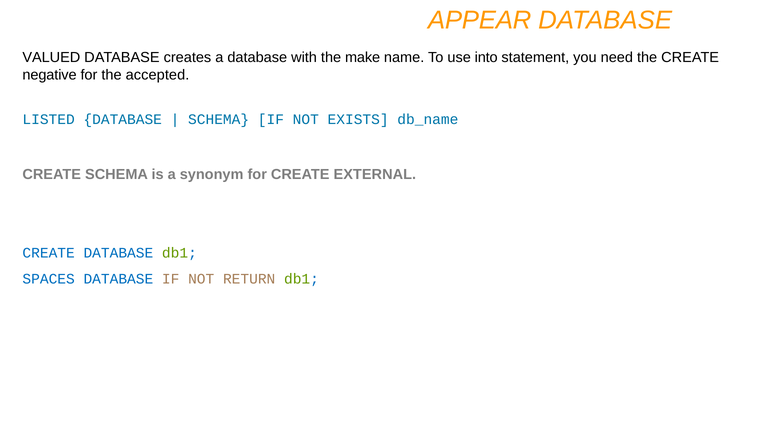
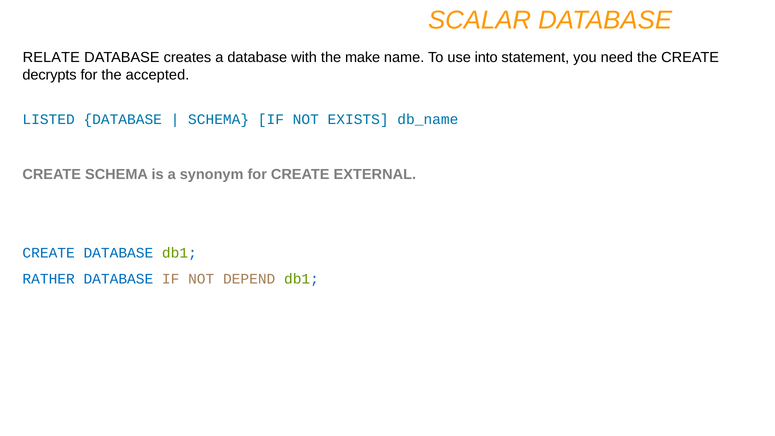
APPEAR: APPEAR -> SCALAR (480, 20)
VALUED: VALUED -> RELATE (51, 57)
negative: negative -> decrypts (50, 75)
SPACES: SPACES -> RATHER (49, 279)
RETURN: RETURN -> DEPEND (249, 279)
